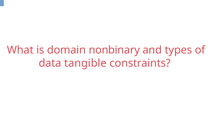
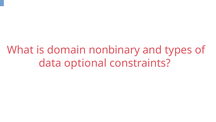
tangible: tangible -> optional (85, 63)
